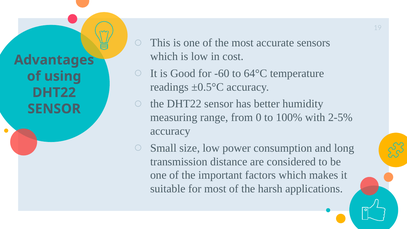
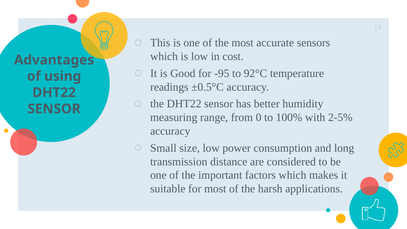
-60: -60 -> -95 (222, 73)
64°C: 64°C -> 92°C (255, 73)
